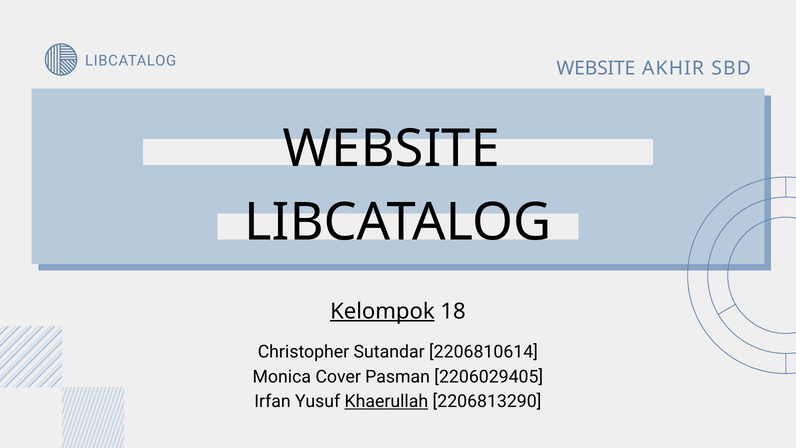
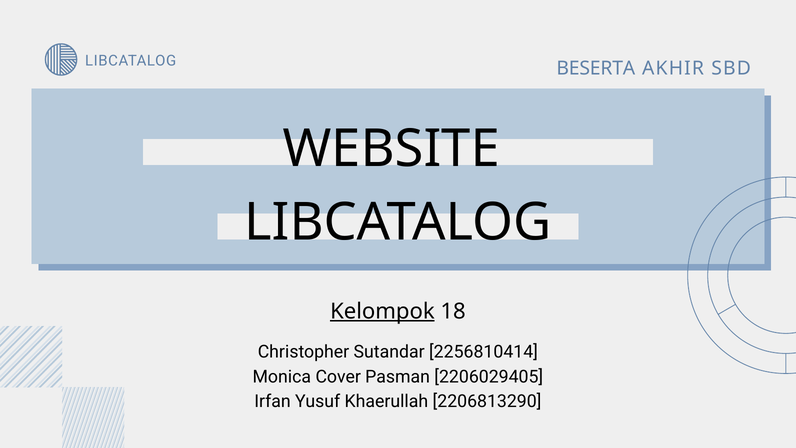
WEBSITE: WEBSITE -> BESERTA (596, 68)
2206810614: 2206810614 -> 2256810414 (483, 352)
Khaerullah underline: present -> none (386, 401)
